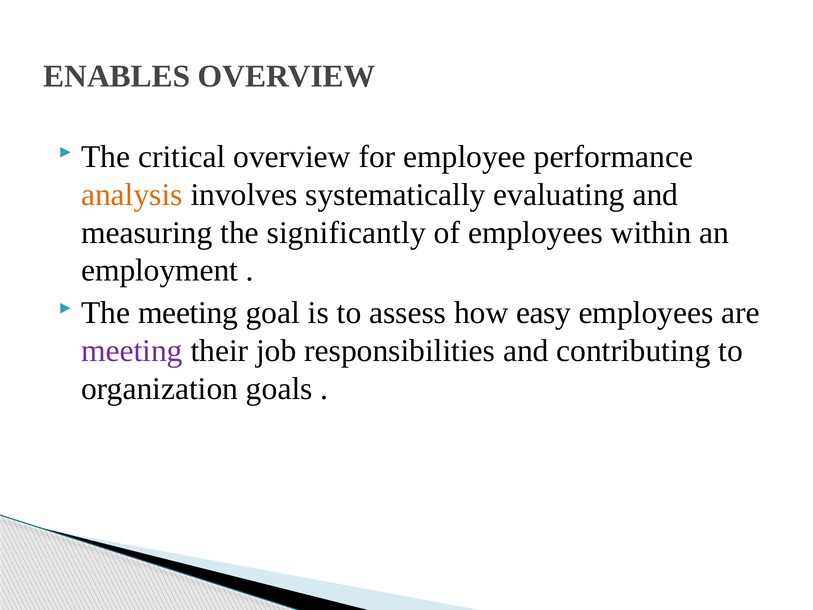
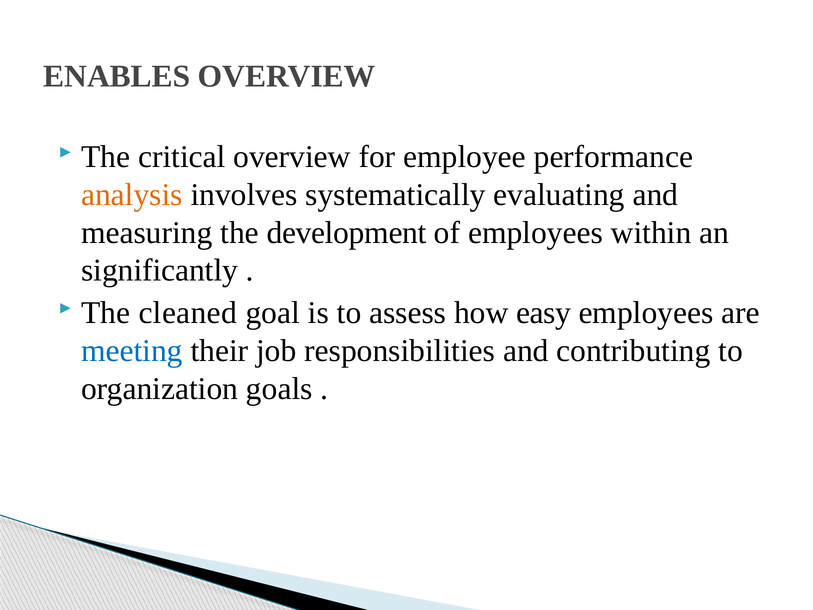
significantly: significantly -> development (347, 233)
employment: employment -> significantly (160, 270)
The meeting: meeting -> cleaned (188, 313)
meeting colour: purple -> blue (132, 351)
